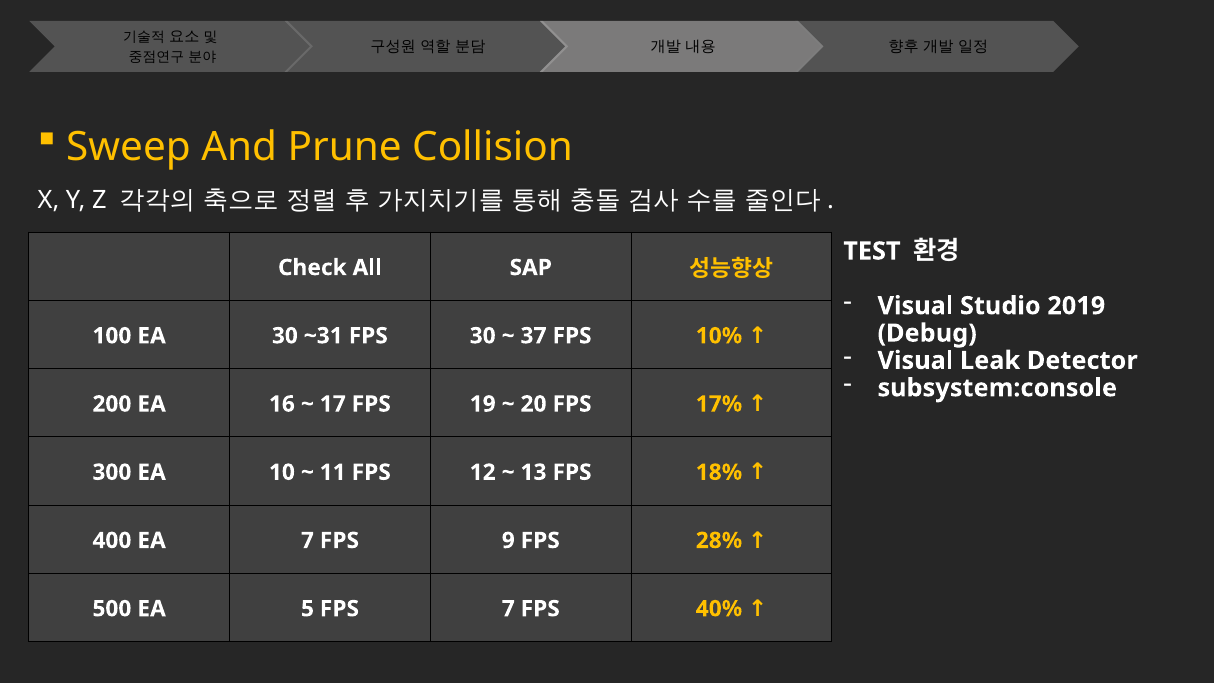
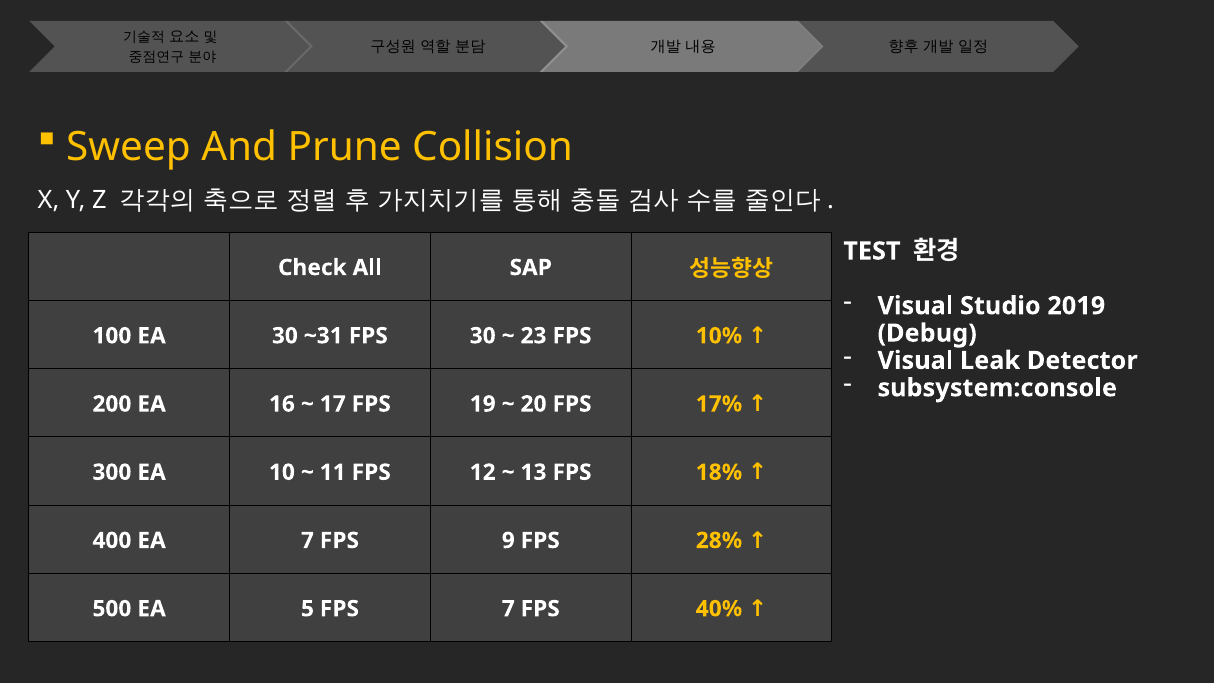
37: 37 -> 23 (534, 336)
